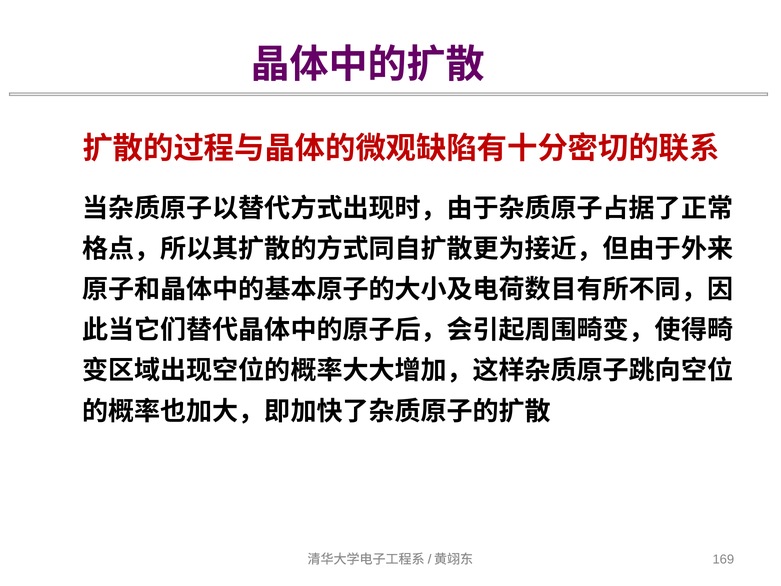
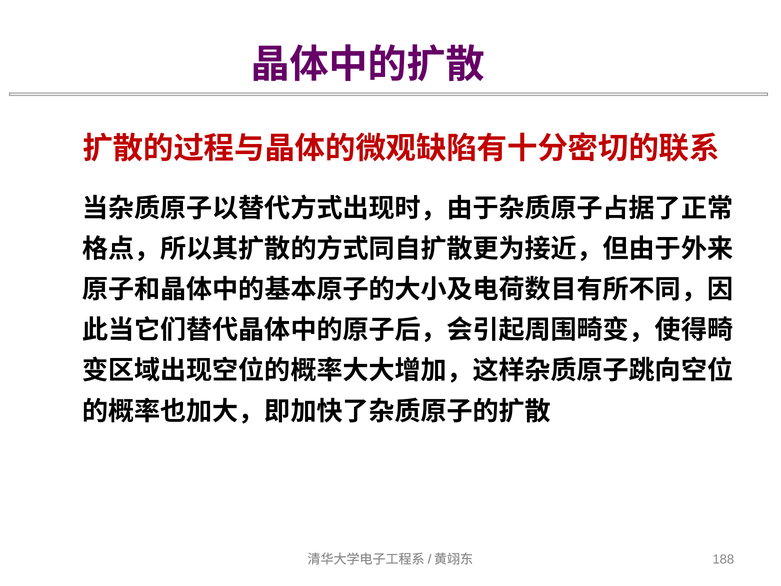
169: 169 -> 188 (723, 559)
